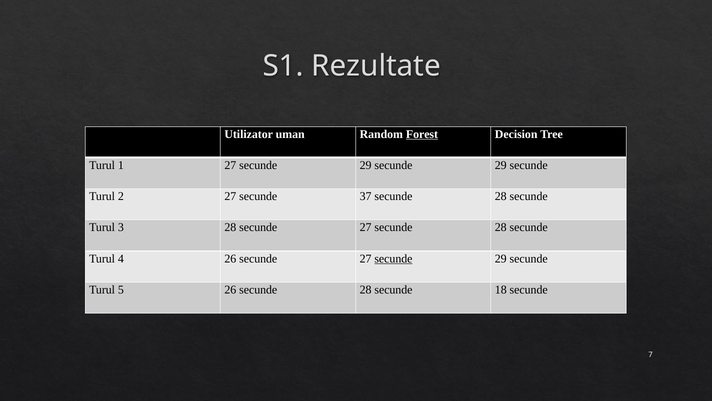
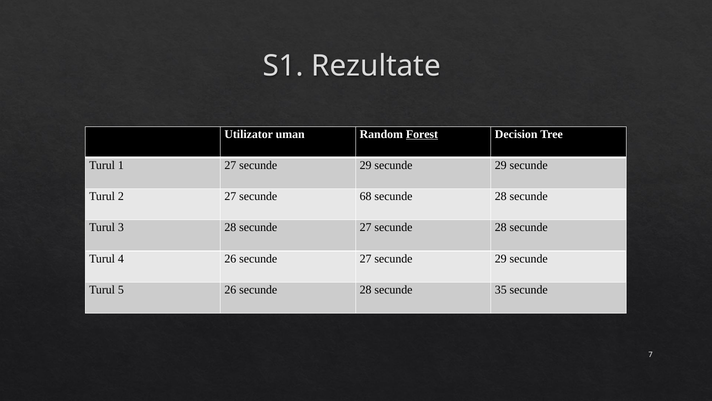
37: 37 -> 68 (366, 196)
secunde underline: present -> none (393, 258)
18: 18 -> 35 (501, 289)
